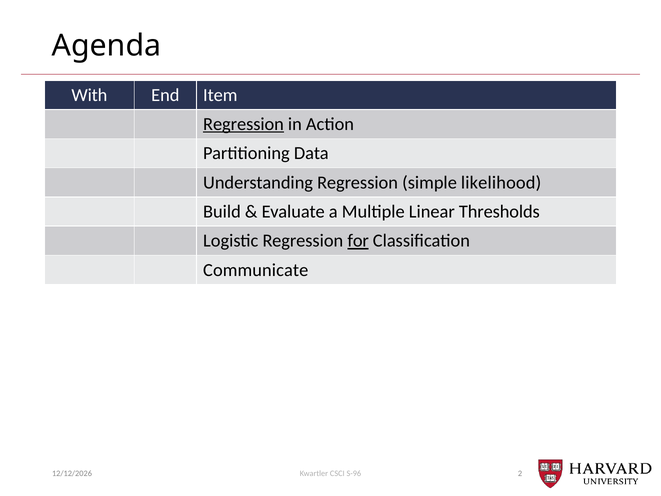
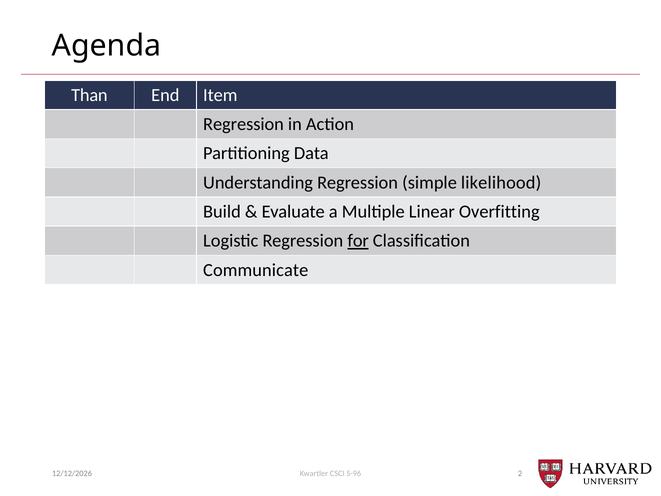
With: With -> Than (89, 95)
Regression underline: present -> none (243, 124)
Thresholds: Thresholds -> Overfitting (499, 212)
